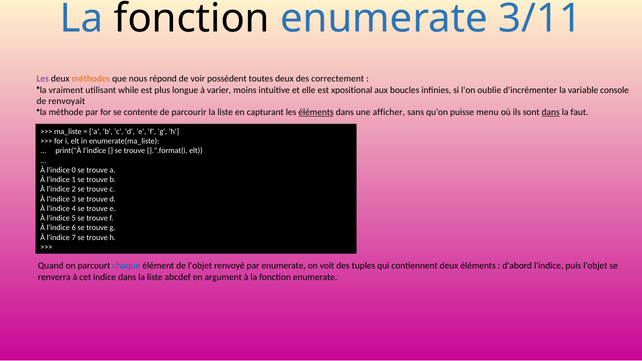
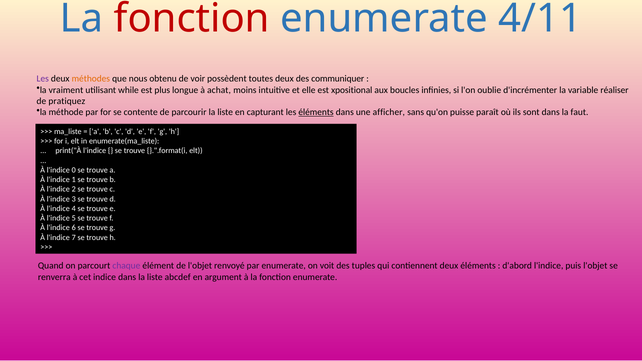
fonction colour: black -> red (192, 18)
3/11: 3/11 -> 4/11 (540, 18)
répond: répond -> obtenu (163, 79)
correctement: correctement -> communiquer (338, 79)
varier: varier -> achat (219, 90)
console: console -> réaliser (614, 90)
renvoyait: renvoyait -> pratiquez (67, 101)
menu: menu -> paraît (487, 112)
dans underline: present -> none (551, 112)
chaque colour: blue -> purple (126, 266)
